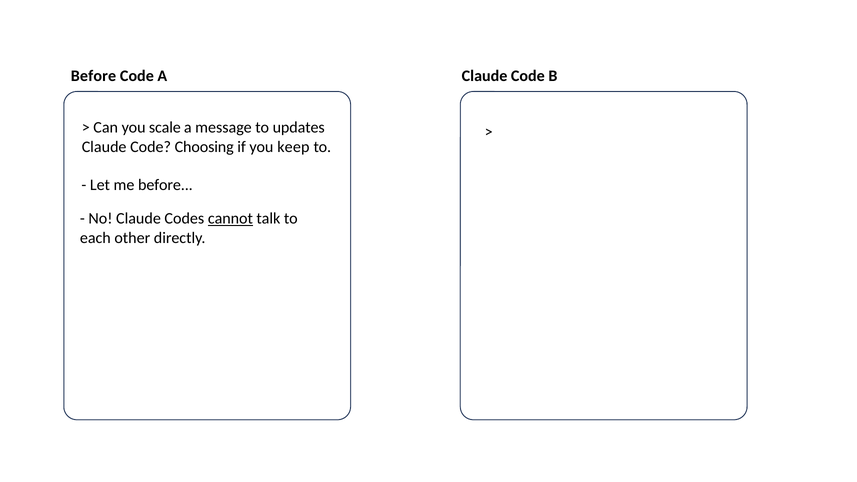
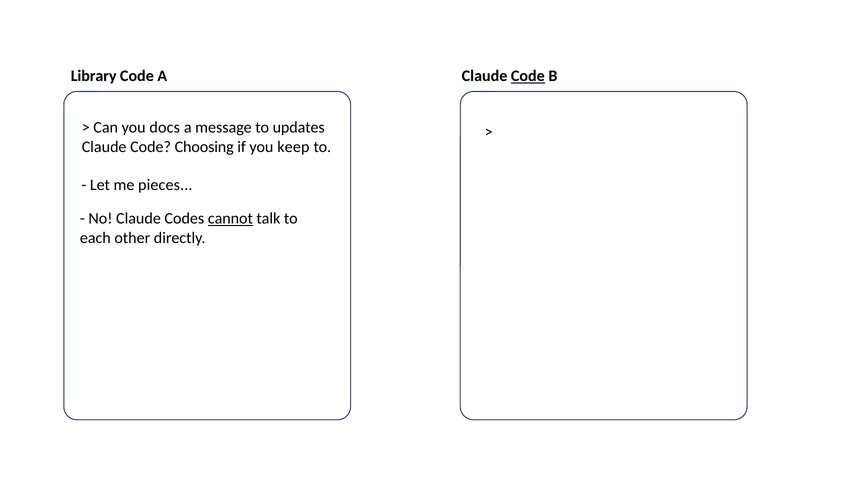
Before: Before -> Library (94, 76)
Code underline: none -> present (528, 76)
scale: scale -> docs (165, 128)
me before: before -> pieces (165, 185)
